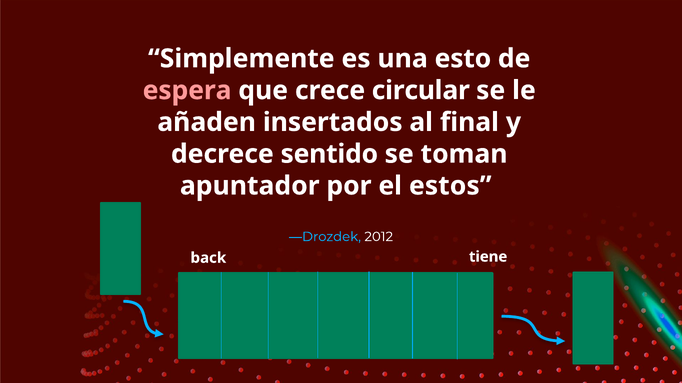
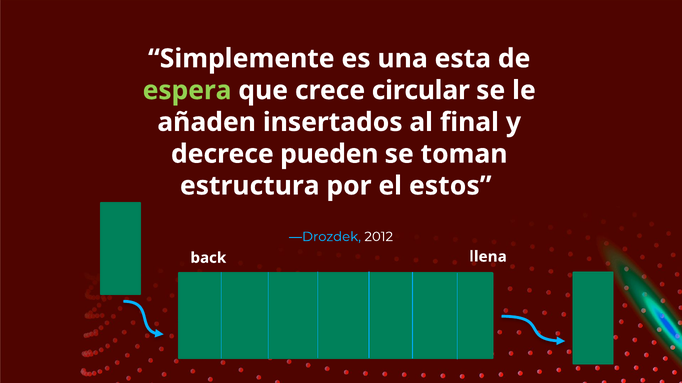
esto: esto -> esta (463, 59)
espera colour: pink -> light green (187, 91)
sentido: sentido -> pueden (329, 154)
apuntador: apuntador -> estructura (250, 186)
tiene: tiene -> llena (488, 257)
